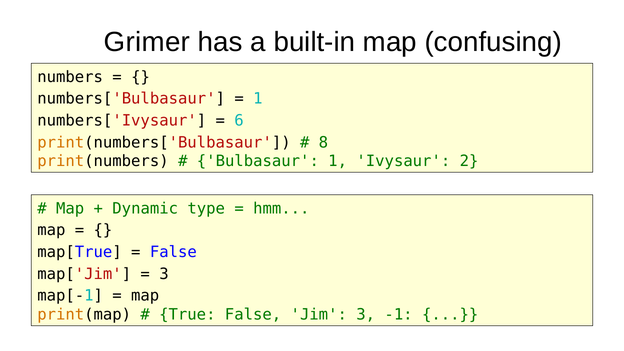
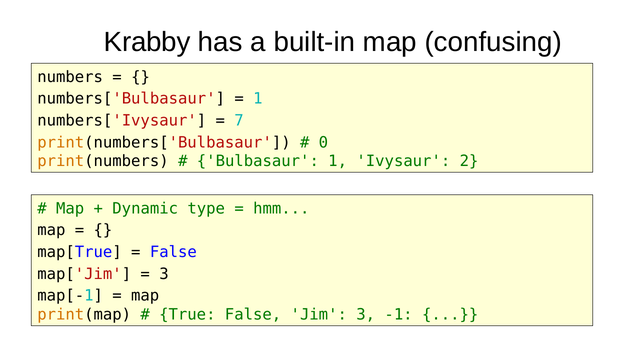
Grimer: Grimer -> Krabby (147, 42)
6: 6 -> 7 (239, 121)
8: 8 -> 0 (323, 142)
